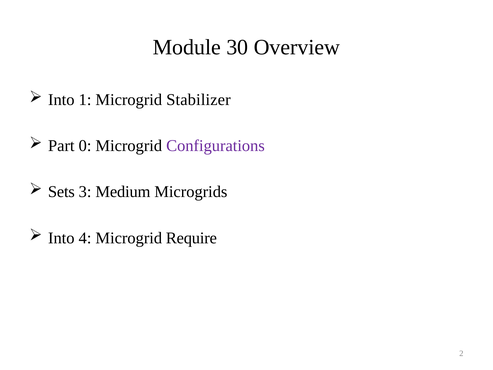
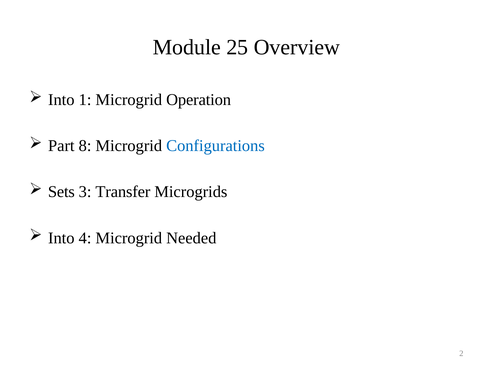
30: 30 -> 25 (237, 47)
Stabilizer: Stabilizer -> Operation (199, 100)
0: 0 -> 8 (85, 146)
Configurations colour: purple -> blue (215, 146)
Medium: Medium -> Transfer (123, 192)
Require: Require -> Needed (191, 238)
